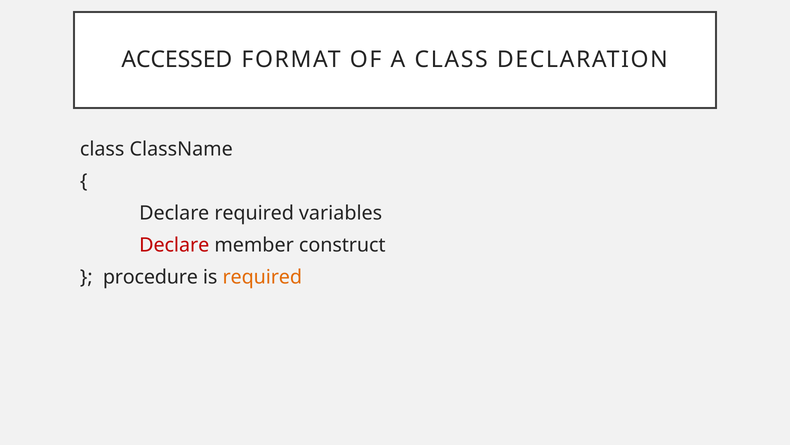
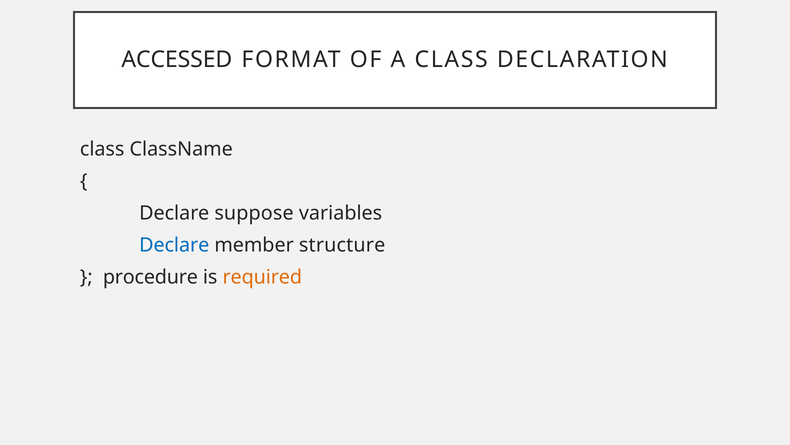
Declare required: required -> suppose (254, 213)
Declare colour: red -> blue (174, 245)
construct: construct -> structure (342, 245)
